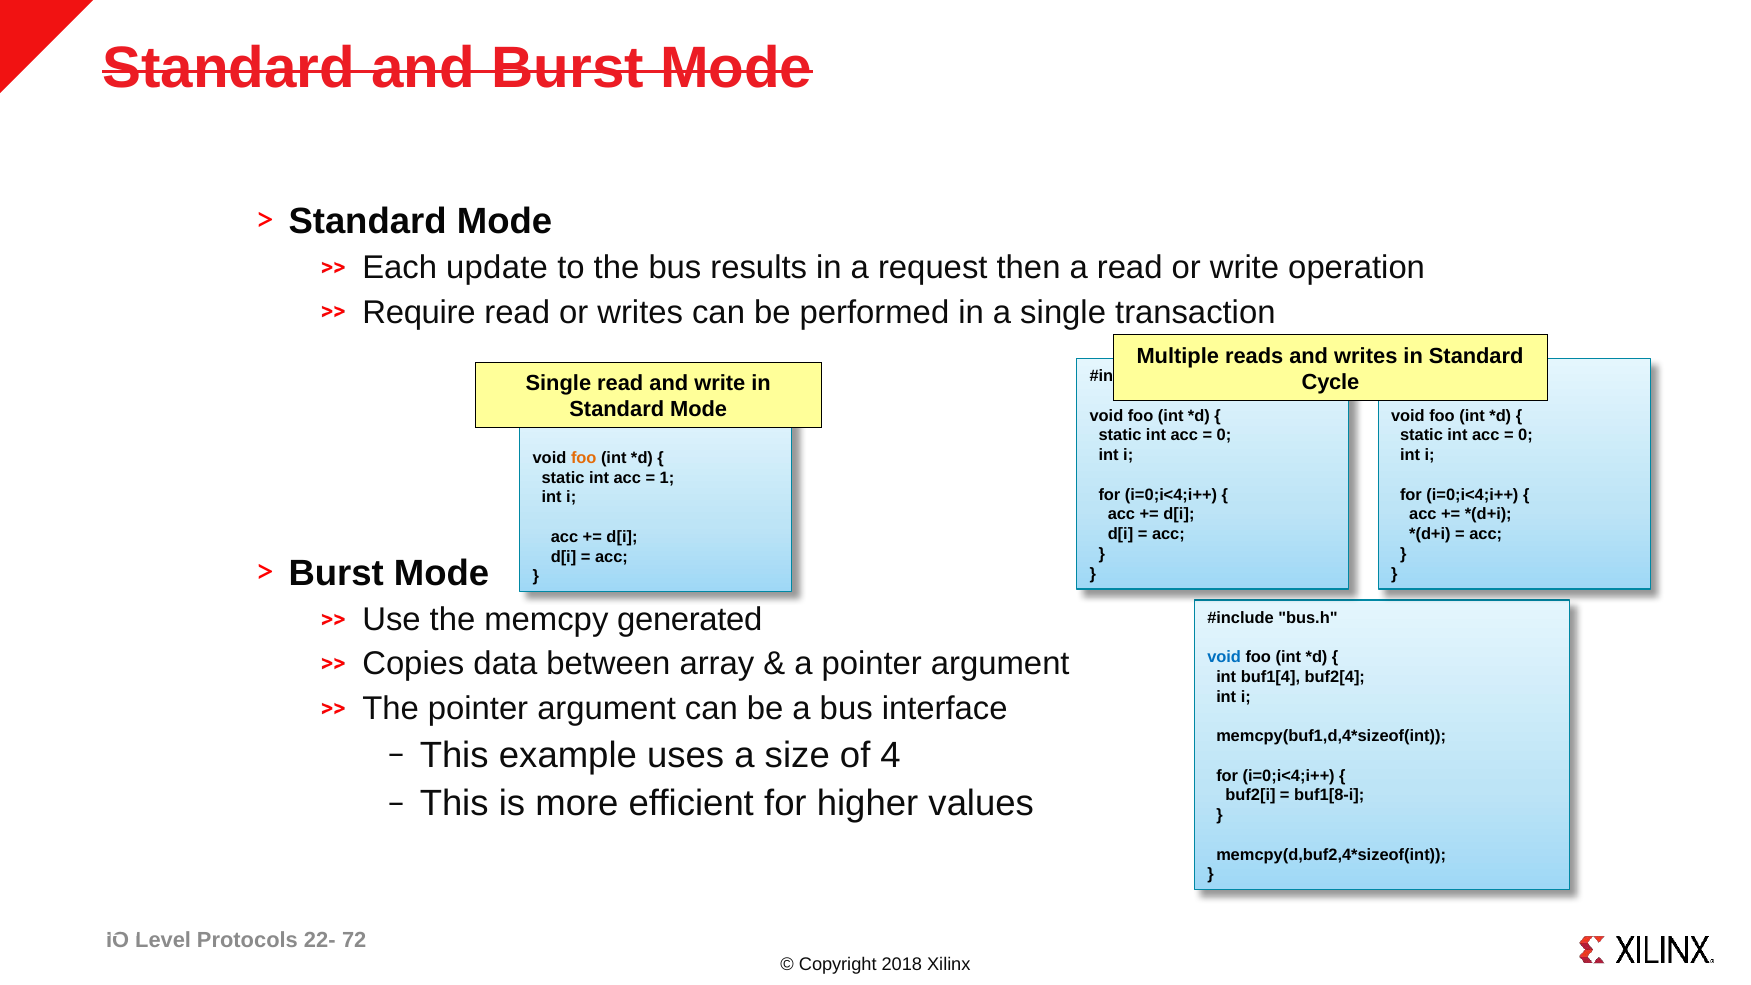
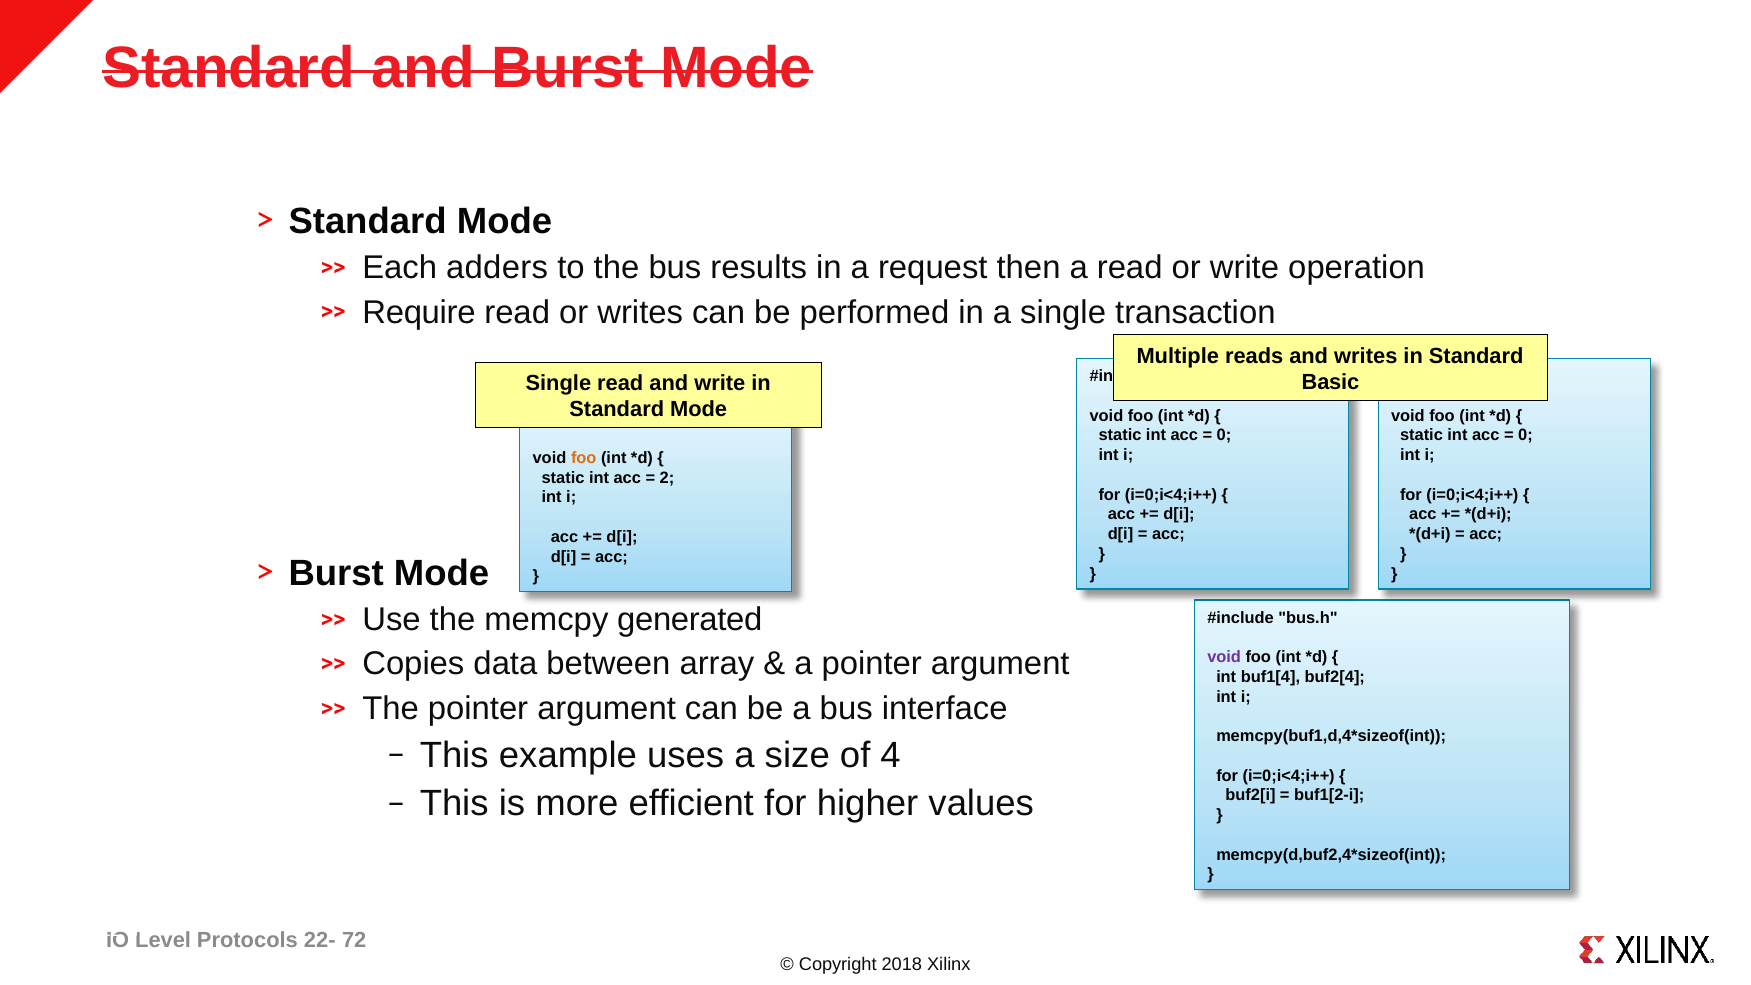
update: update -> adders (497, 268)
Cycle: Cycle -> Basic (1330, 382)
1: 1 -> 2 (667, 478)
void colour: blue -> purple (1224, 657)
buf1[8-i: buf1[8-i -> buf1[2-i (1329, 795)
